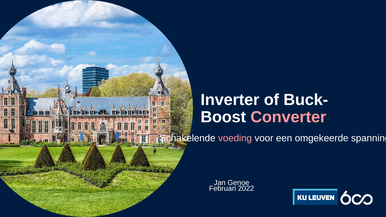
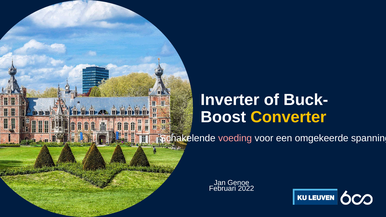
Converter colour: pink -> yellow (288, 117)
